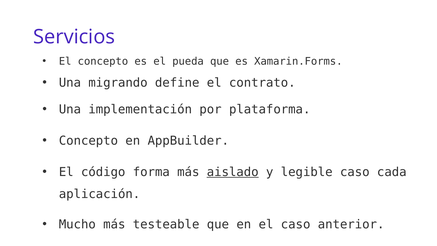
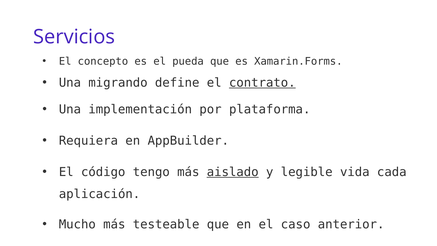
contrato underline: none -> present (262, 83)
Concepto: Concepto -> Requiera (88, 141)
forma: forma -> tengo (151, 172)
legible caso: caso -> vida (355, 172)
